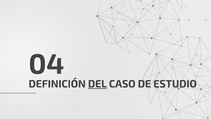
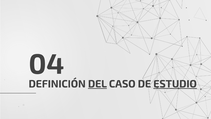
ESTUDIO underline: none -> present (175, 84)
